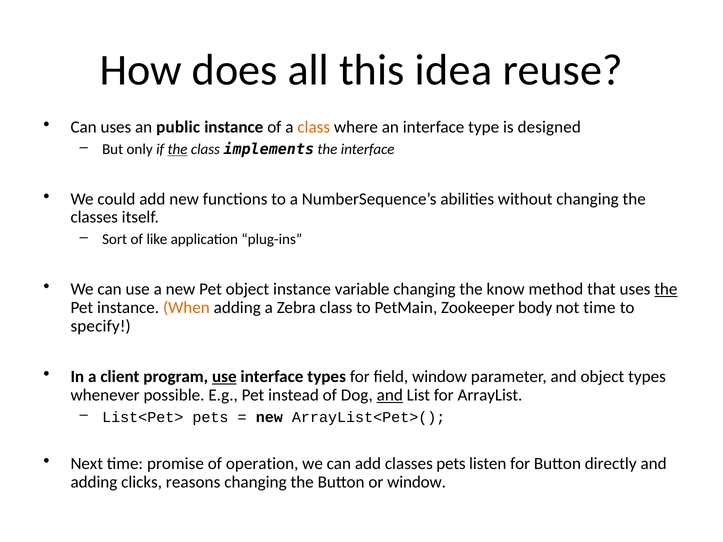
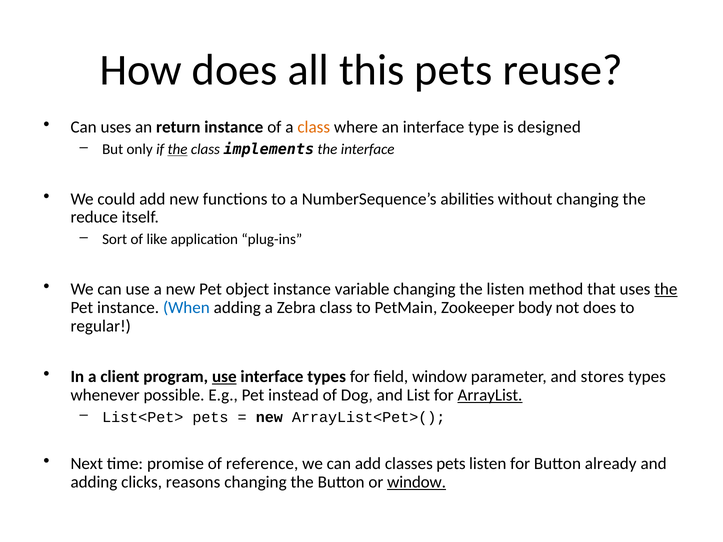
this idea: idea -> pets (454, 70)
public: public -> return (178, 127)
classes: classes -> reduce (94, 217)
the know: know -> listen (506, 289)
When colour: orange -> blue (186, 308)
not time: time -> does (600, 308)
specify: specify -> regular (101, 326)
and object: object -> stores (602, 377)
and underline: present -> none (390, 395)
ArrayList underline: none -> present (490, 395)
operation: operation -> reference (262, 464)
directly: directly -> already (611, 464)
window underline: none -> present (417, 482)
